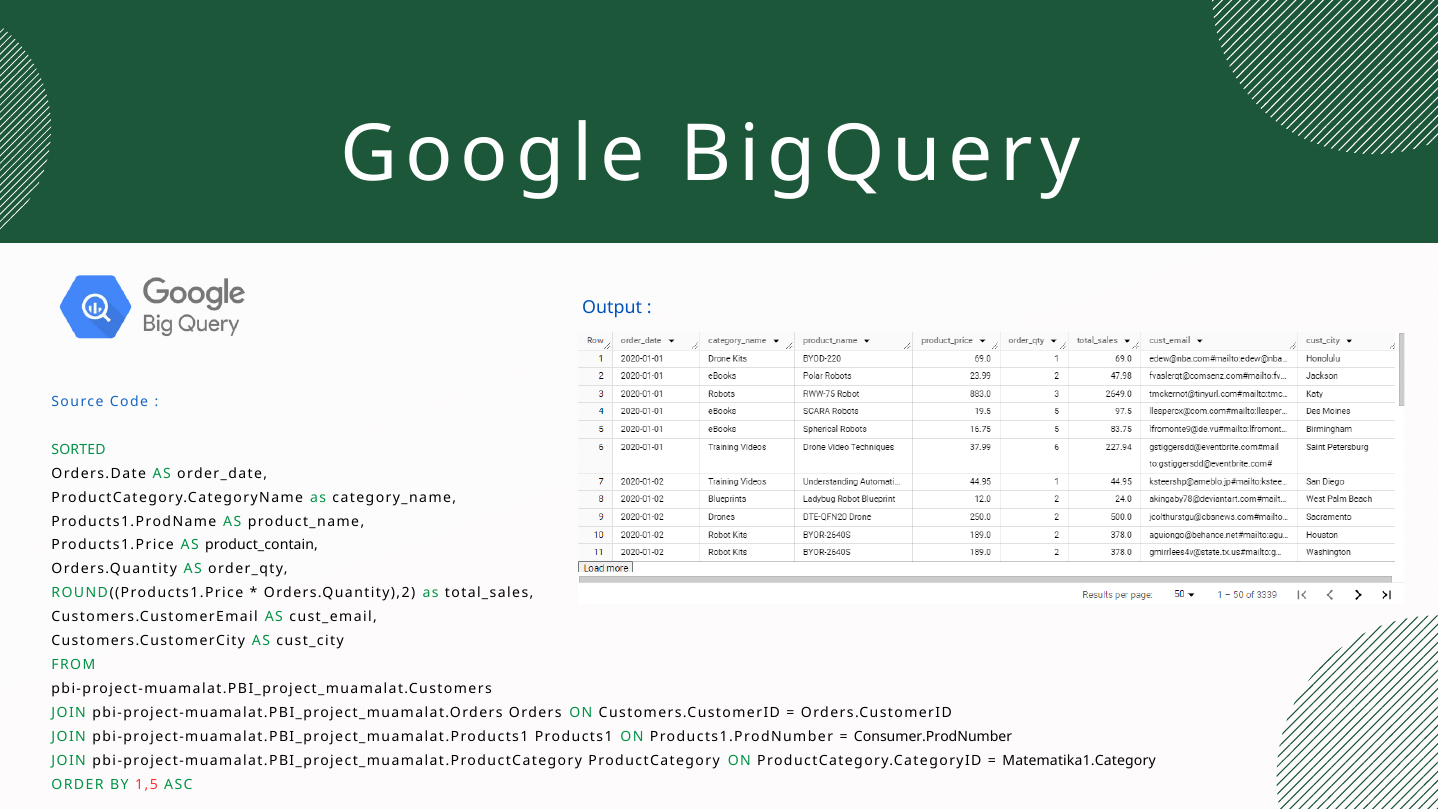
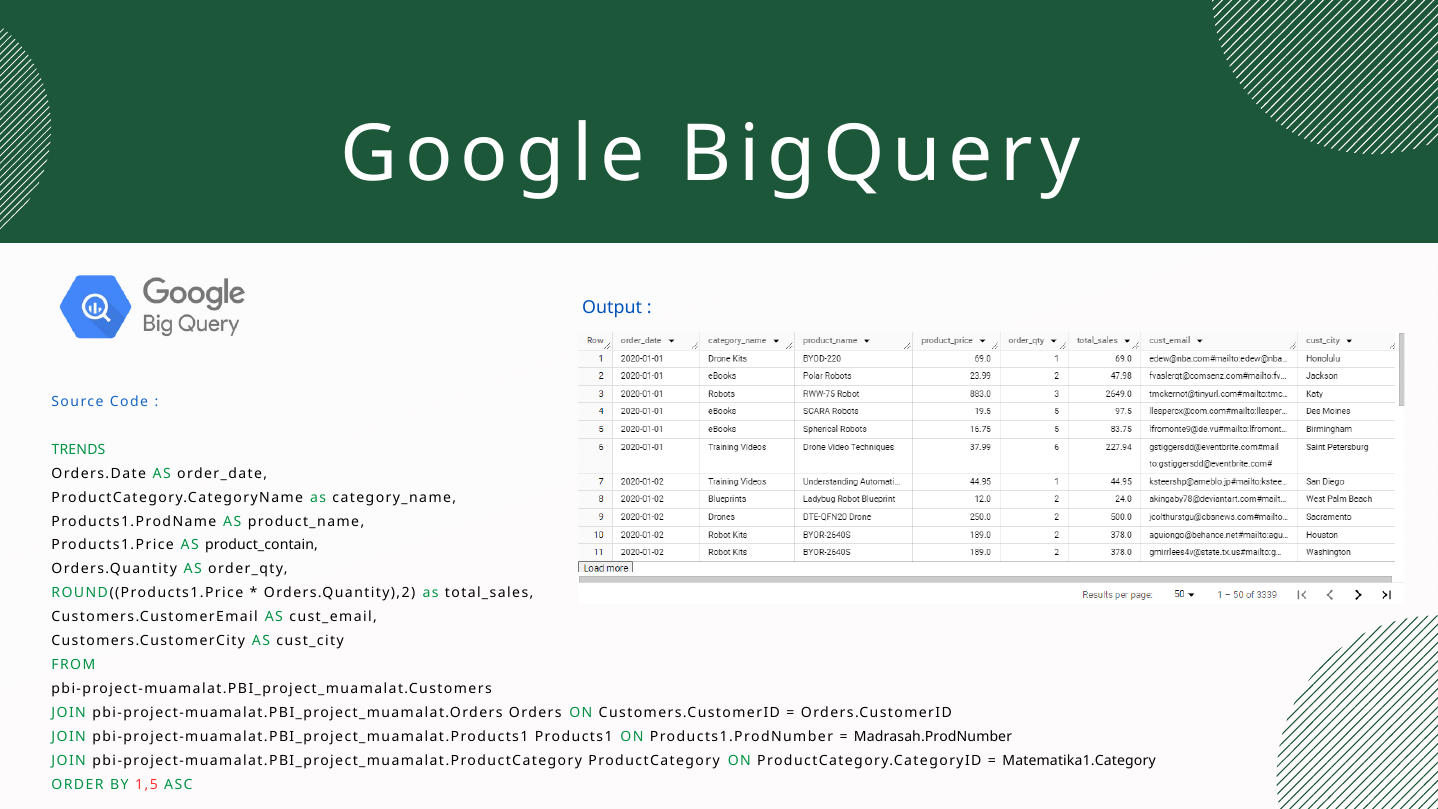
SORTED: SORTED -> TRENDS (79, 450)
Consumer.ProdNumber: Consumer.ProdNumber -> Madrasah.ProdNumber (933, 737)
